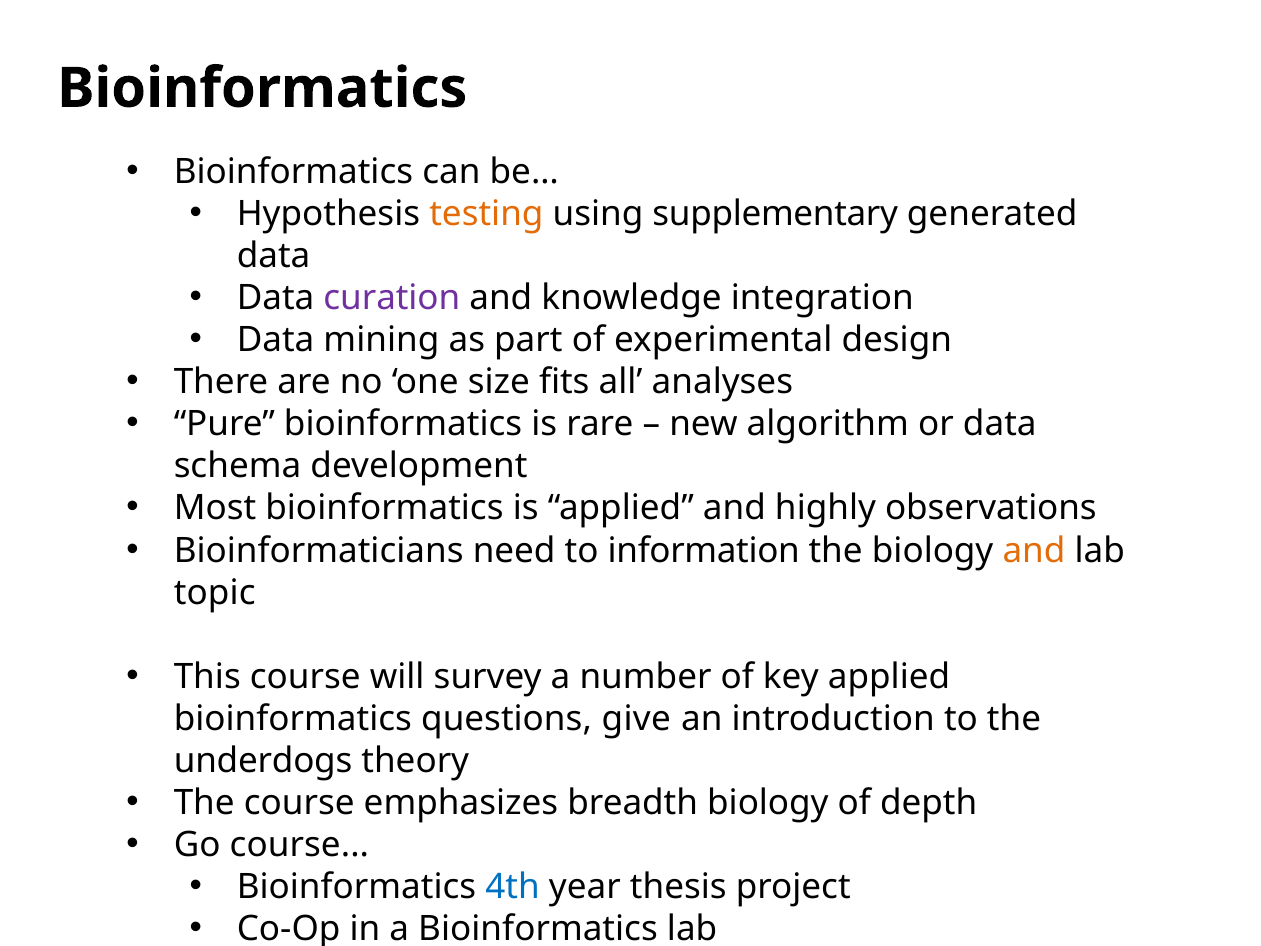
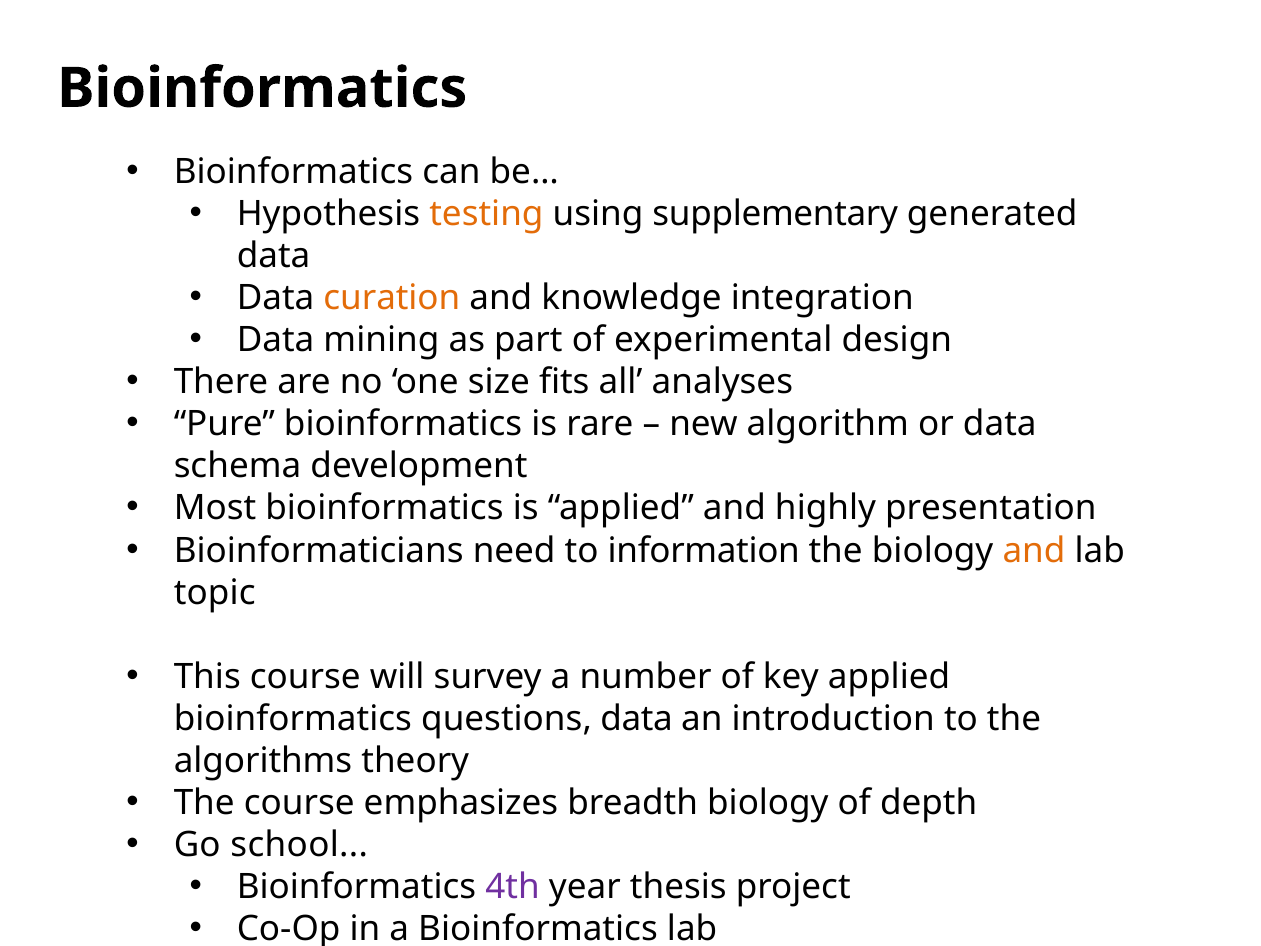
curation colour: purple -> orange (392, 298)
observations: observations -> presentation (991, 508)
questions give: give -> data (637, 719)
underdogs: underdogs -> algorithms (263, 761)
Go course: course -> school (299, 845)
4th colour: blue -> purple (513, 887)
